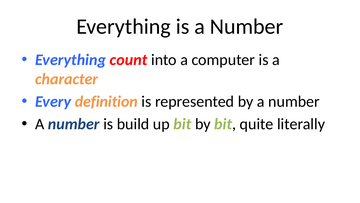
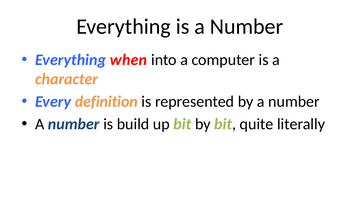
count: count -> when (129, 60)
